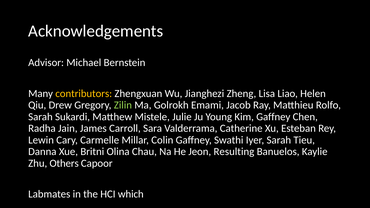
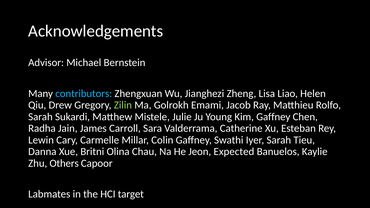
contributors colour: yellow -> light blue (84, 94)
Resulting: Resulting -> Expected (234, 152)
which: which -> target (131, 194)
